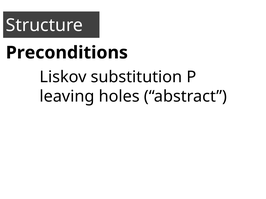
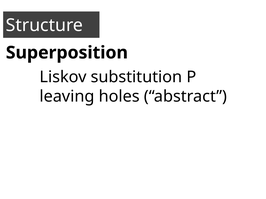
Preconditions: Preconditions -> Superposition (67, 53)
